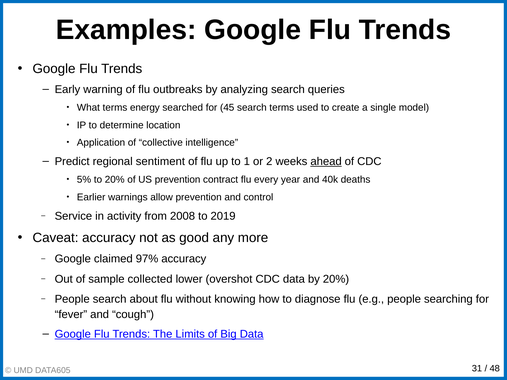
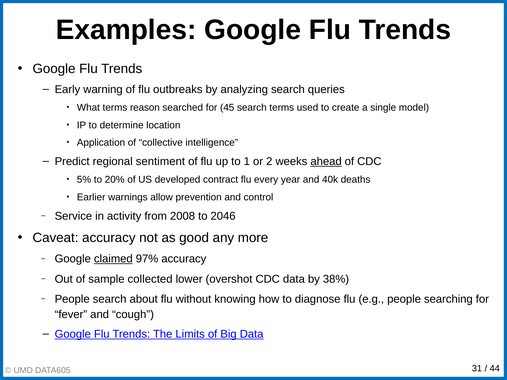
energy: energy -> reason (145, 108)
US prevention: prevention -> developed (178, 180)
2019: 2019 -> 2046 (223, 216)
claimed underline: none -> present (113, 259)
by 20%: 20% -> 38% (336, 279)
48: 48 -> 44 (495, 369)
